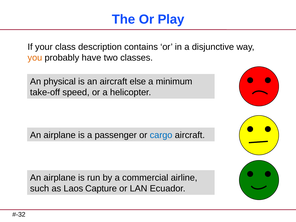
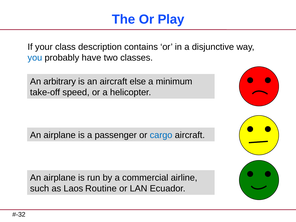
you colour: orange -> blue (35, 58)
physical: physical -> arbitrary (60, 82)
Capture: Capture -> Routine (101, 189)
